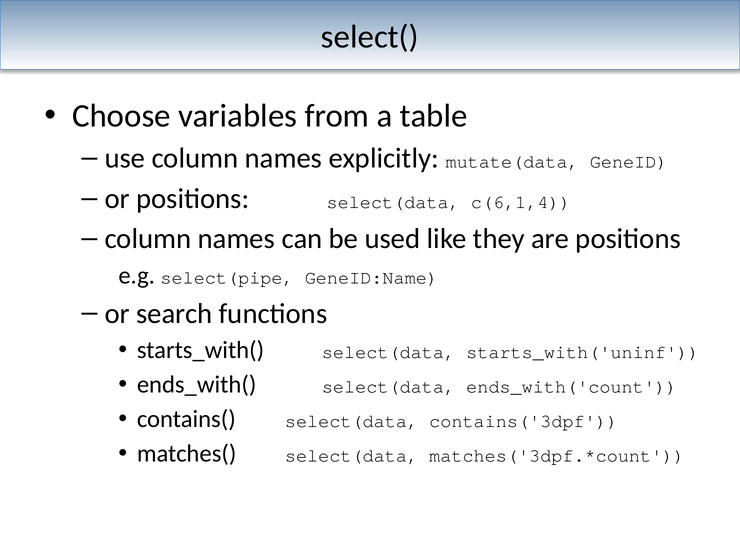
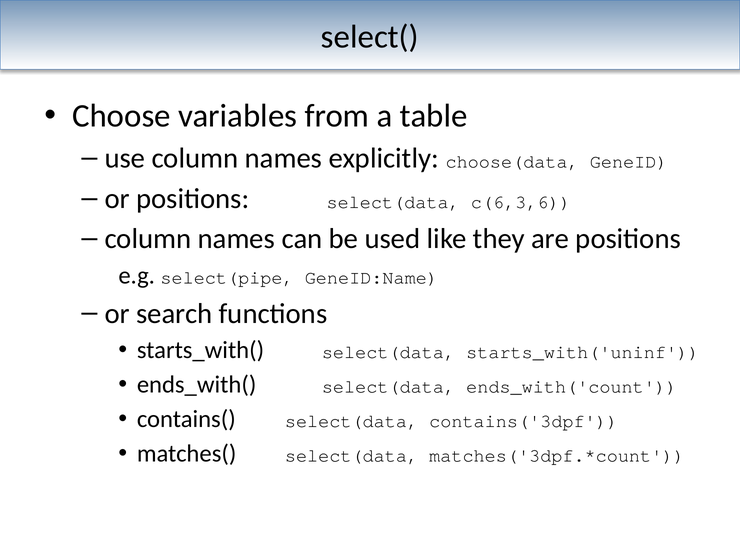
mutate(data: mutate(data -> choose(data (512, 162)
c(6,1,4: c(6,1,4 -> c(6,3,6 (521, 202)
